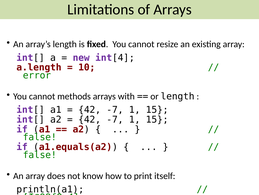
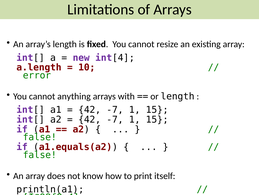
methods: methods -> anything (74, 96)
